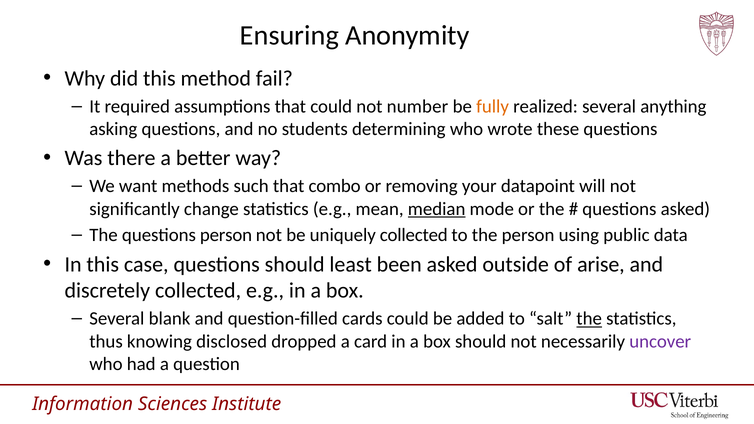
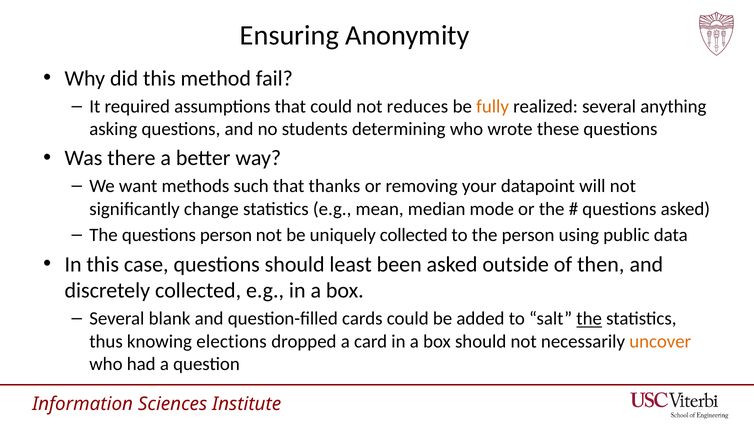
number: number -> reduces (417, 106)
combo: combo -> thanks (334, 186)
median underline: present -> none (437, 209)
arise: arise -> then (601, 264)
disclosed: disclosed -> elections (232, 341)
uncover colour: purple -> orange (660, 341)
